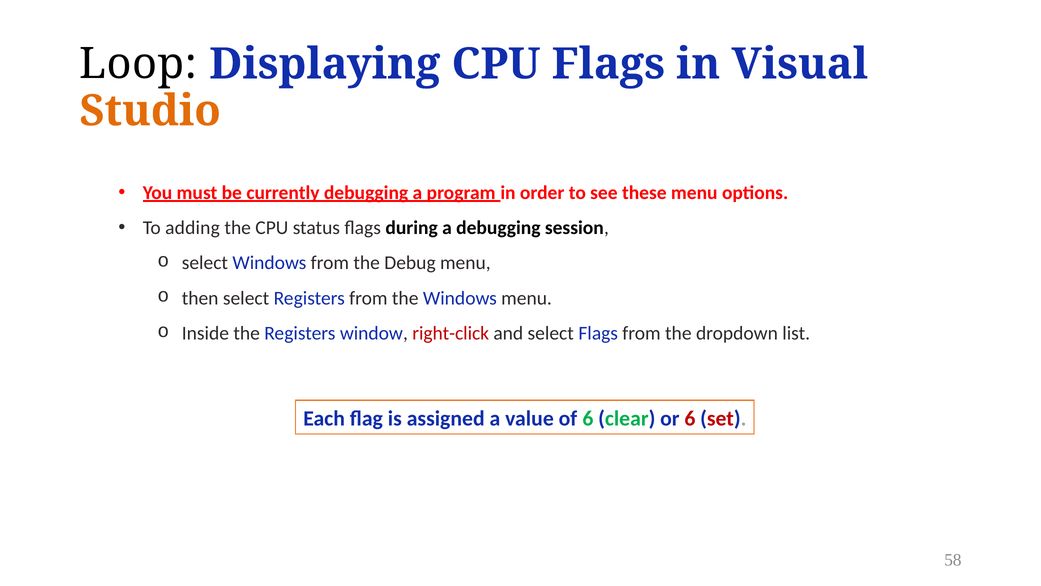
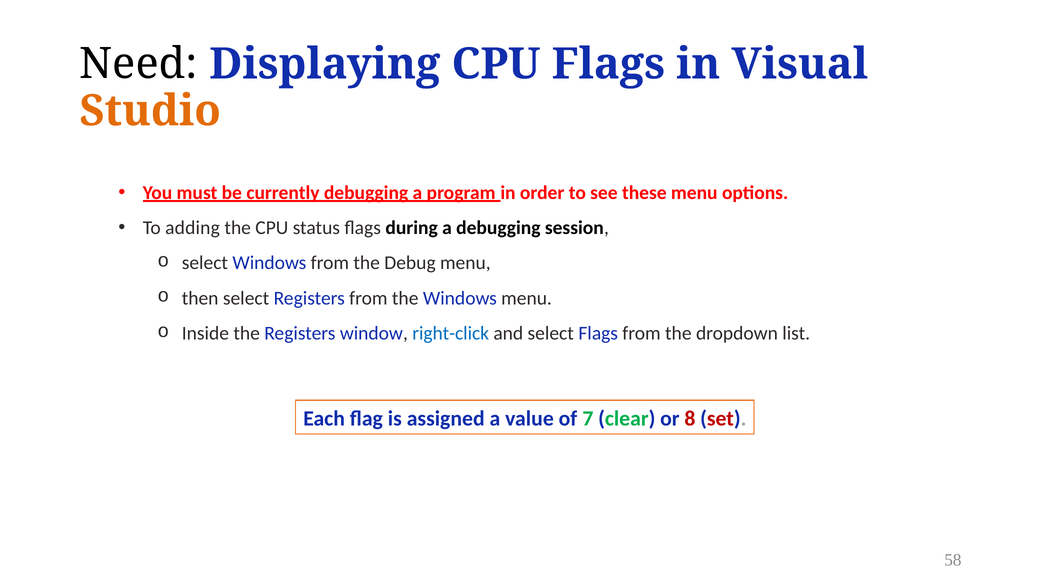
Loop: Loop -> Need (139, 64)
right-click colour: red -> blue (451, 333)
of 6: 6 -> 7 (588, 418)
or 6: 6 -> 8 (690, 418)
